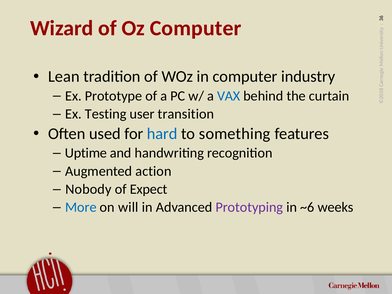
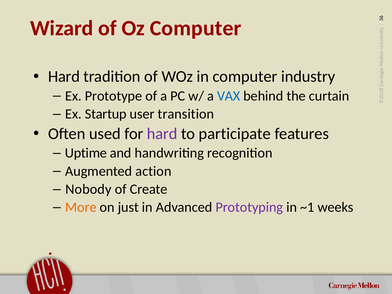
Lean: Lean -> Hard (64, 77)
Testing: Testing -> Startup (106, 114)
hard colour: blue -> purple (162, 134)
something: something -> participate (235, 134)
Expect: Expect -> Create (149, 189)
More colour: blue -> orange (81, 207)
will: will -> just (128, 207)
~6: ~6 -> ~1 (307, 207)
